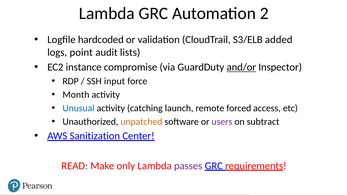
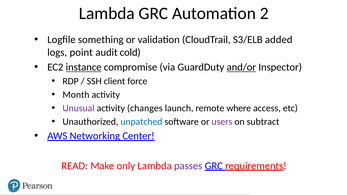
hardcoded: hardcoded -> something (101, 40)
lists: lists -> cold (130, 52)
instance underline: none -> present (84, 67)
input: input -> client (115, 81)
Unusual colour: blue -> purple (79, 108)
catching: catching -> changes (145, 108)
forced: forced -> where (239, 108)
unpatched colour: orange -> blue (141, 122)
Sanitization: Sanitization -> Networking (95, 136)
